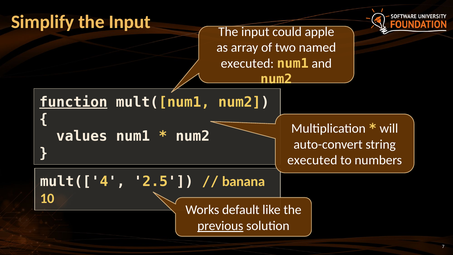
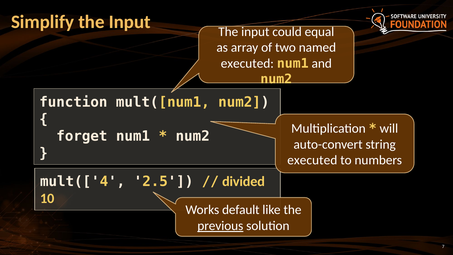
apple: apple -> equal (319, 32)
function underline: present -> none (73, 102)
values: values -> forget (82, 136)
banana: banana -> divided (243, 182)
